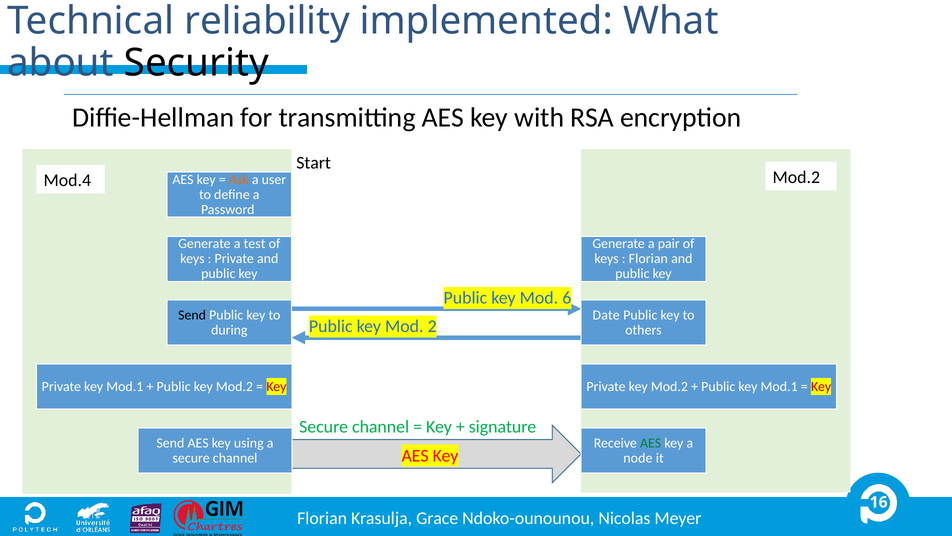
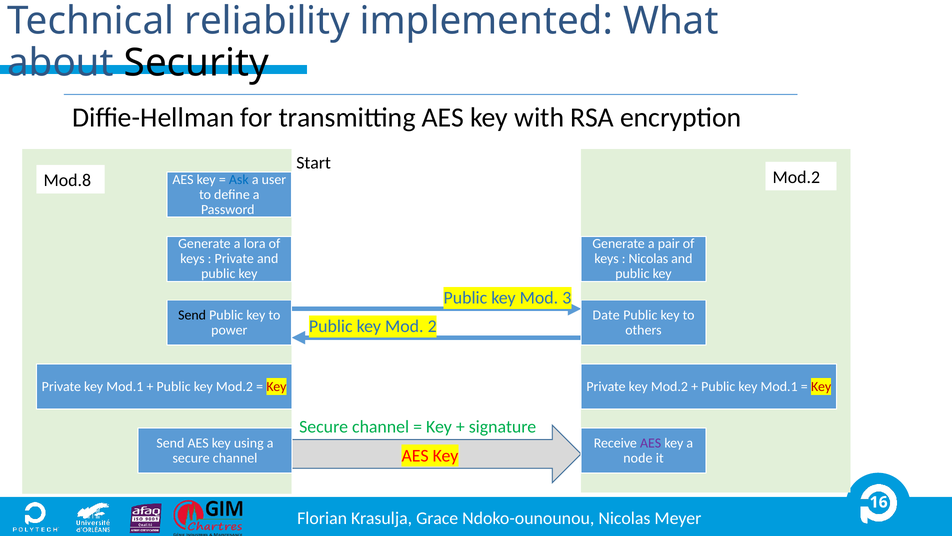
Mod.4: Mod.4 -> Mod.8 (67, 180)
Ask colour: orange -> blue (239, 179)
test: test -> lora (255, 243)
Florian: Florian -> Nicolas (648, 258)
6: 6 -> 3 (567, 298)
during: during -> power (229, 330)
AES colour: green -> purple (651, 443)
